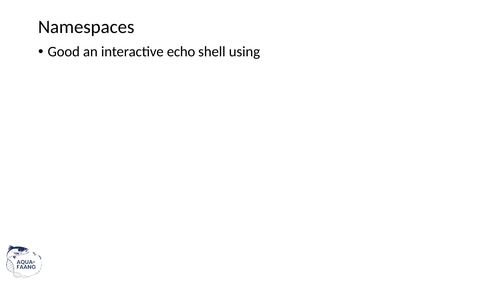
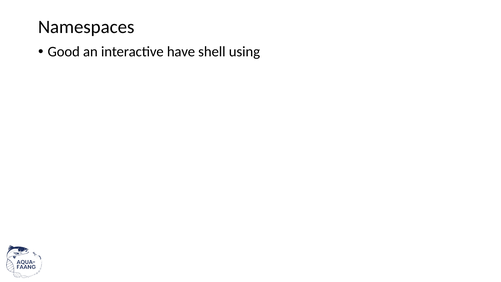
echo: echo -> have (181, 52)
